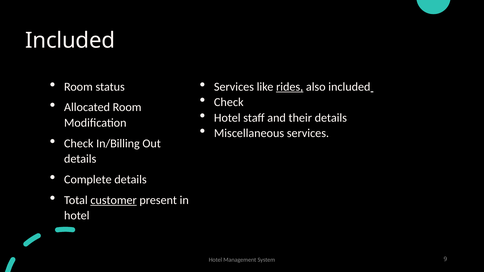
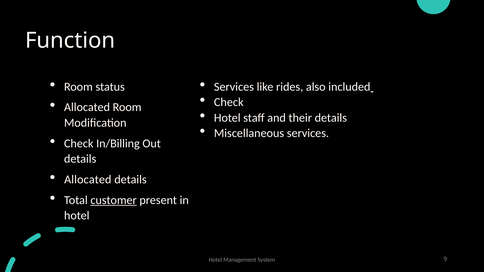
Included: Included -> Function (70, 41)
rides underline: present -> none (290, 87)
Complete: Complete -> Allocated (88, 180)
